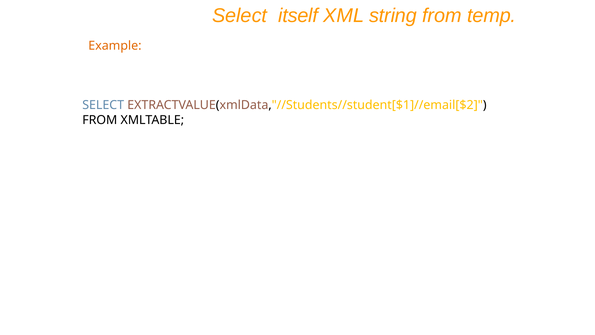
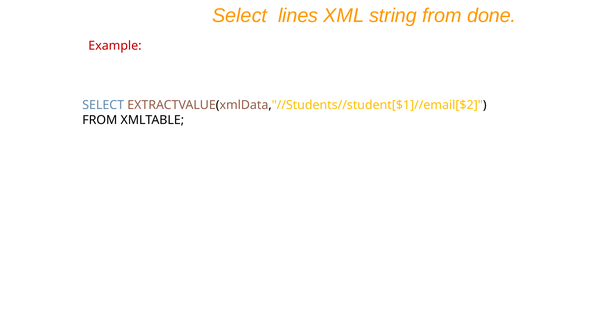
itself: itself -> lines (298, 15)
temp: temp -> done (492, 15)
Example colour: orange -> red (115, 46)
